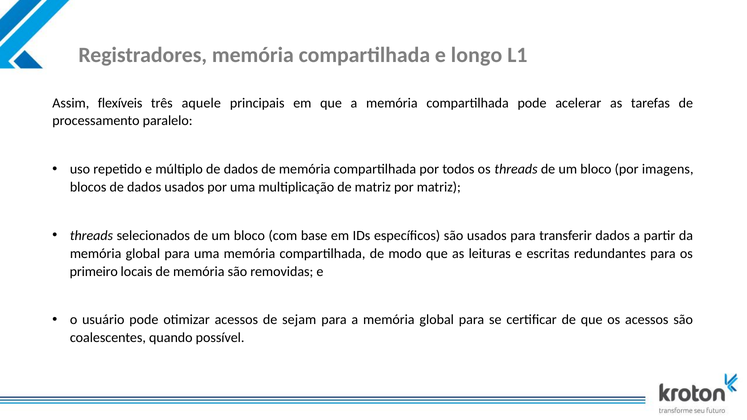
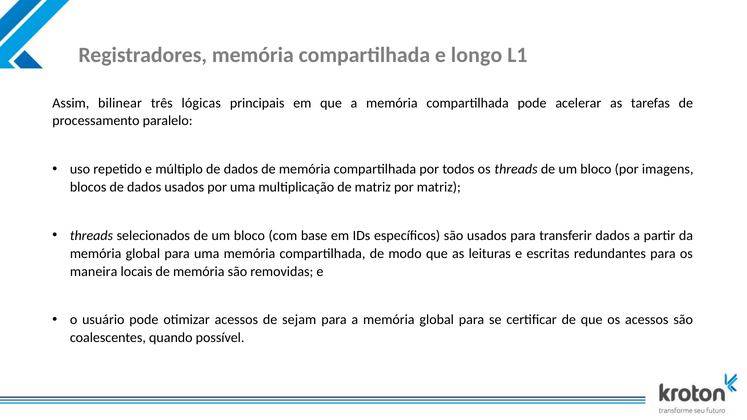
flexíveis: flexíveis -> bilinear (120, 103)
aquele: aquele -> lógicas (201, 103)
primeiro: primeiro -> maneira (94, 272)
